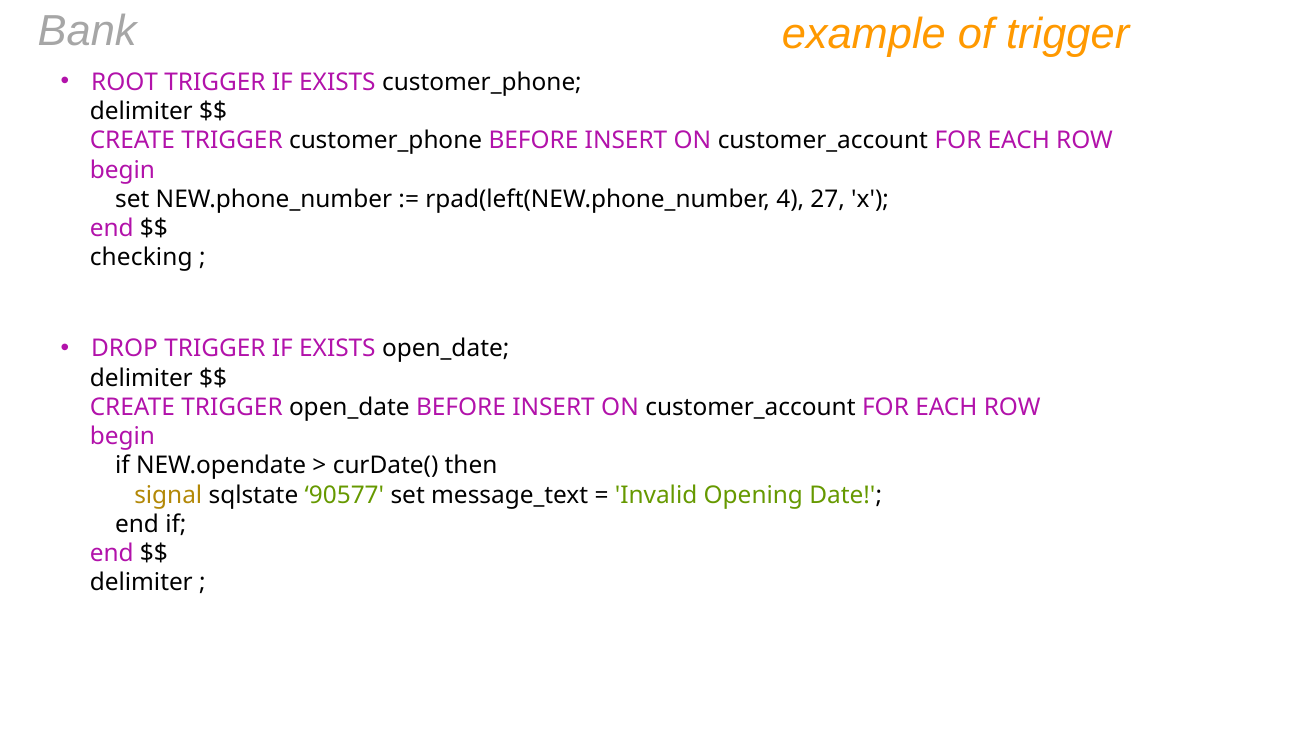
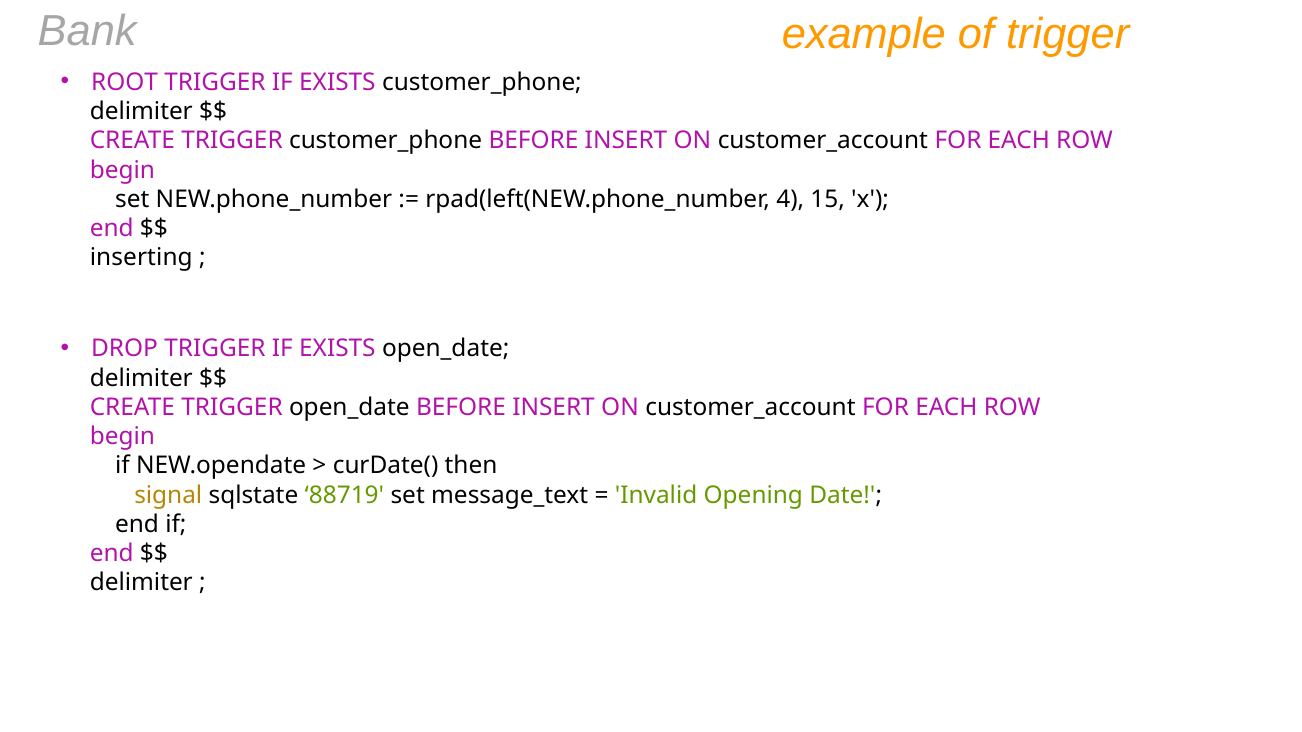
27: 27 -> 15 (828, 199)
checking: checking -> inserting (141, 258)
90577: 90577 -> 88719 (344, 495)
